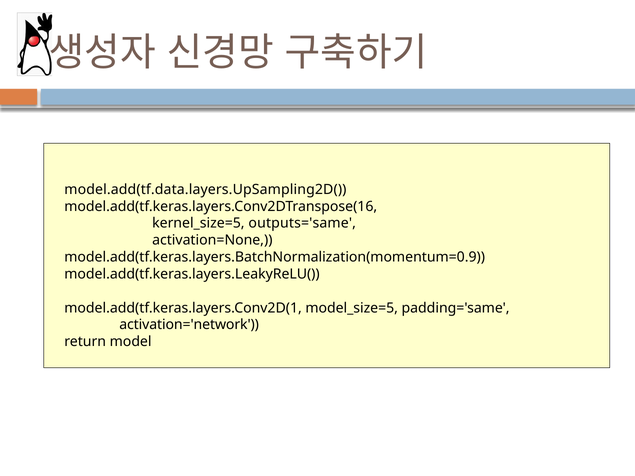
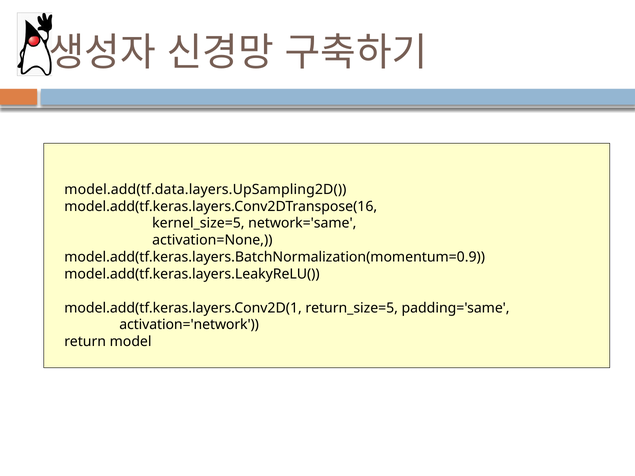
outputs='same: outputs='same -> network='same (302, 223)
model_size=5: model_size=5 -> return_size=5 (352, 308)
